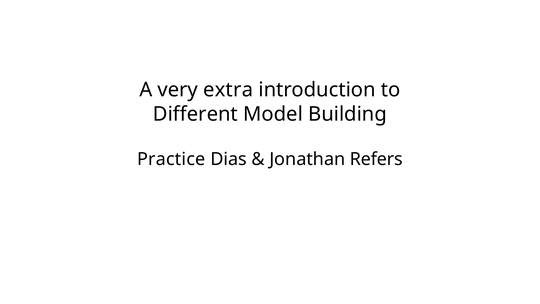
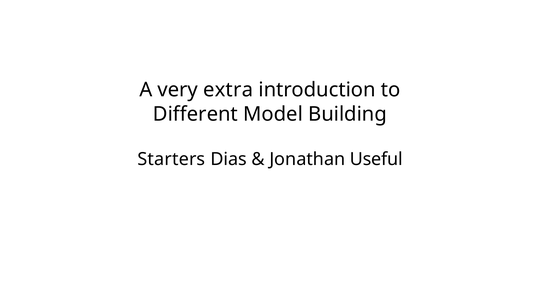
Practice: Practice -> Starters (171, 159)
Refers: Refers -> Useful (376, 159)
